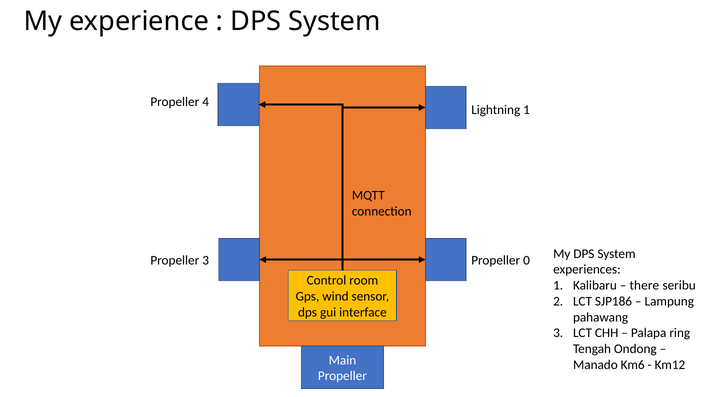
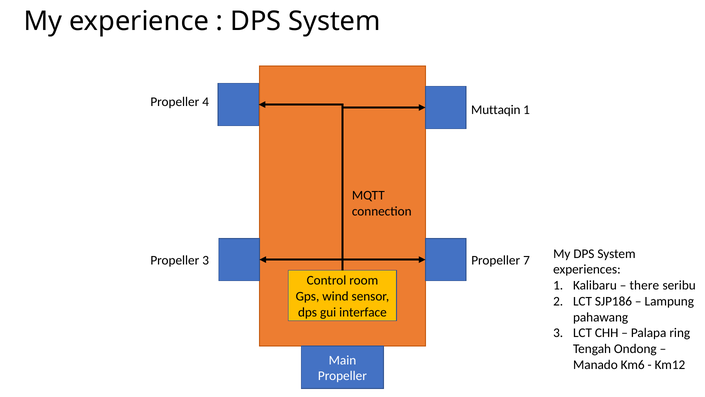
Lightning: Lightning -> Muttaqin (496, 110)
0: 0 -> 7 (526, 260)
